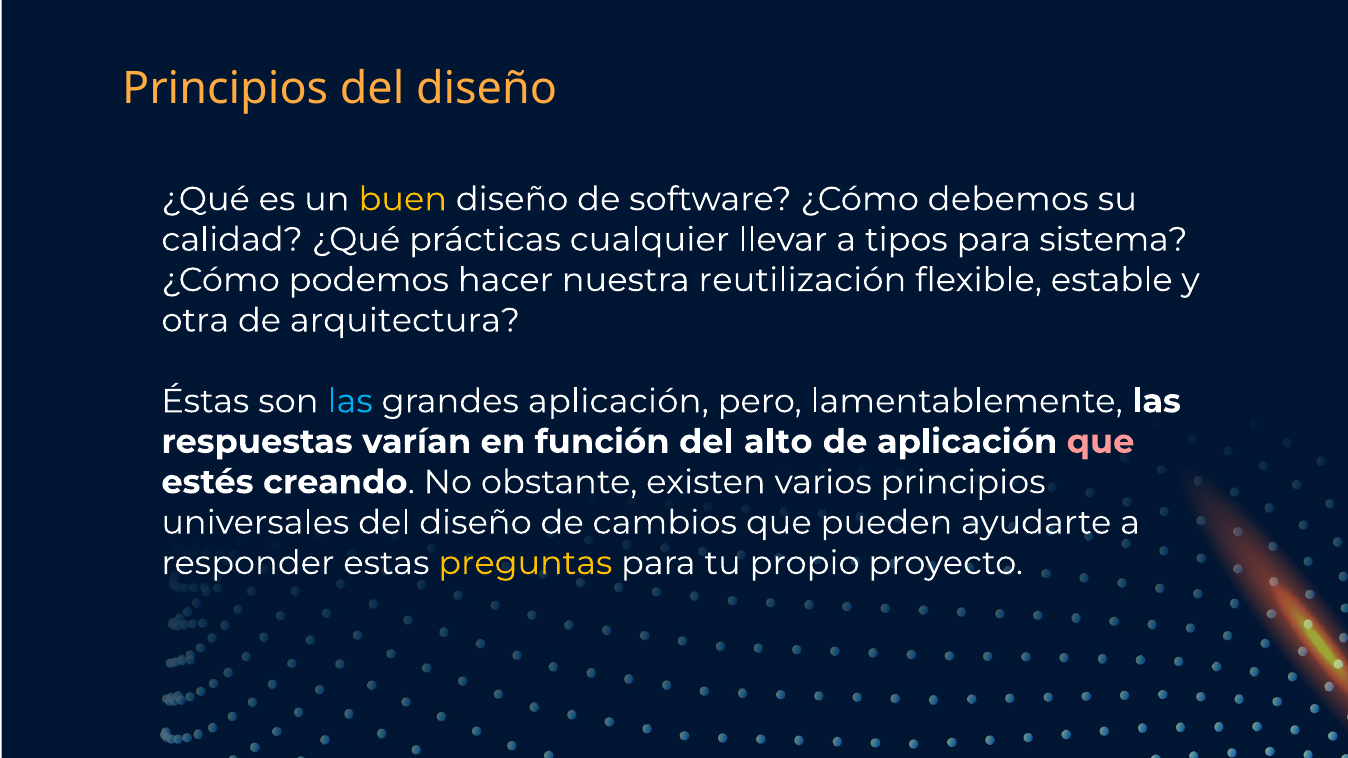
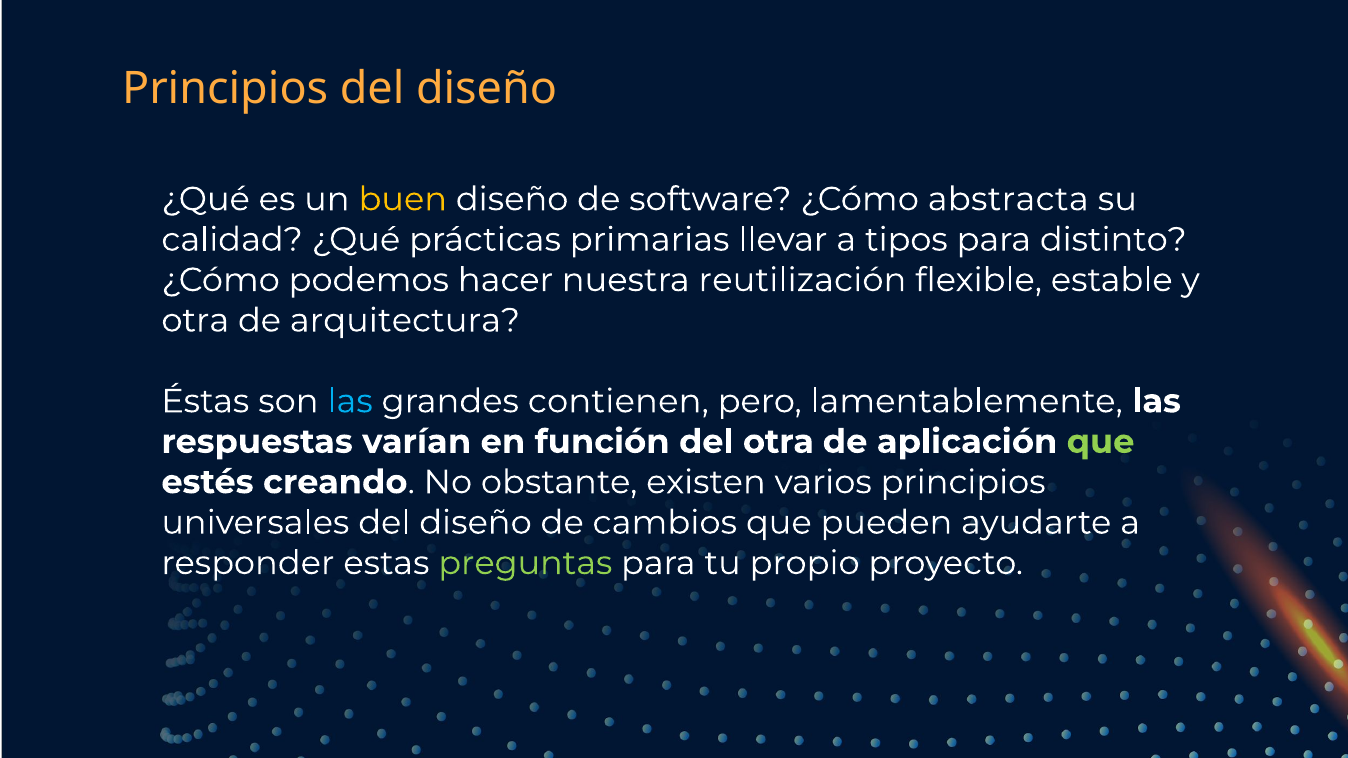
debemos: debemos -> abstracta (1008, 199)
cualquier: cualquier -> primarias (650, 240)
sistema: sistema -> distinto (1113, 240)
grandes aplicación: aplicación -> contienen (618, 401)
del alto: alto -> otra (779, 442)
que colour: pink -> light green (1101, 442)
preguntas colour: yellow -> light green (525, 563)
